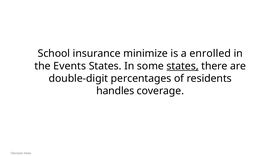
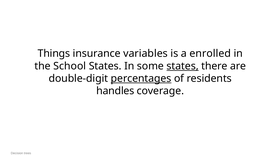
School: School -> Things (54, 54)
minimize: minimize -> variables (146, 54)
Events: Events -> School (70, 66)
percentages underline: none -> present (141, 79)
